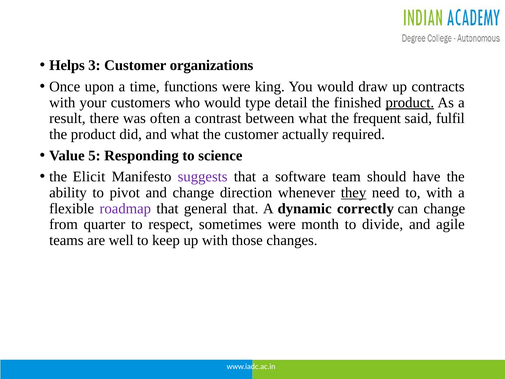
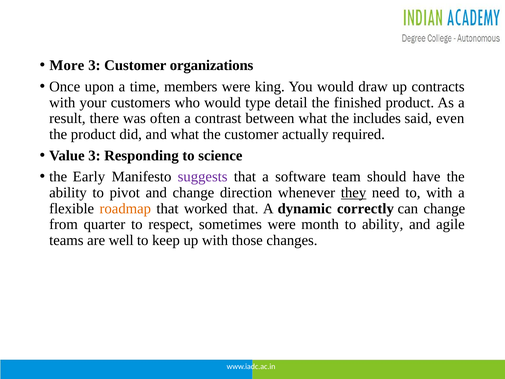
Helps: Helps -> More (67, 65)
functions: functions -> members (191, 87)
product underline: present -> none (410, 102)
frequent: frequent -> includes (377, 118)
fulfil: fulfil -> even (450, 118)
Value 5: 5 -> 3 (94, 155)
Elicit: Elicit -> Early (89, 177)
roadmap colour: purple -> orange (125, 208)
general: general -> worked (206, 208)
to divide: divide -> ability (383, 224)
